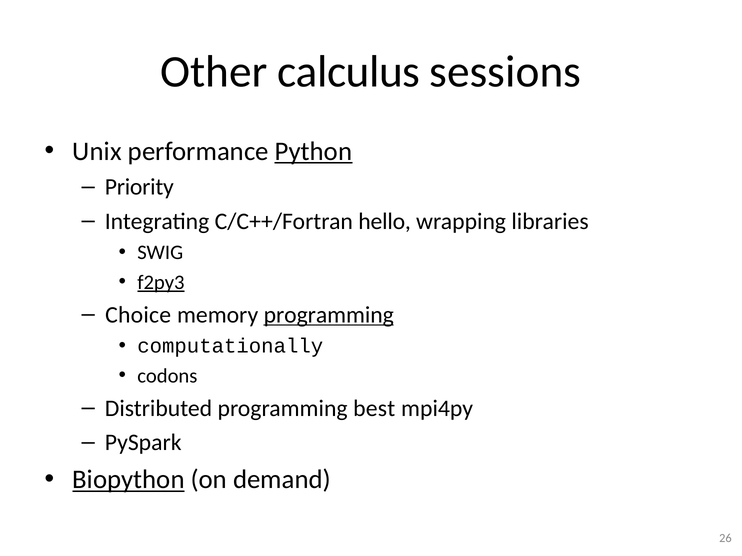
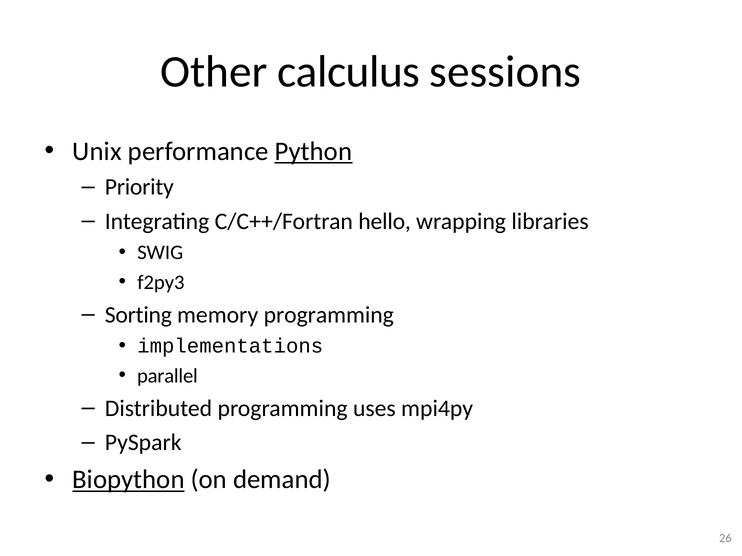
f2py3 underline: present -> none (161, 283)
Choice: Choice -> Sorting (138, 315)
programming underline: present -> none (329, 315)
computationally: computationally -> implementations (230, 346)
codons: codons -> parallel (167, 376)
best: best -> uses (374, 409)
